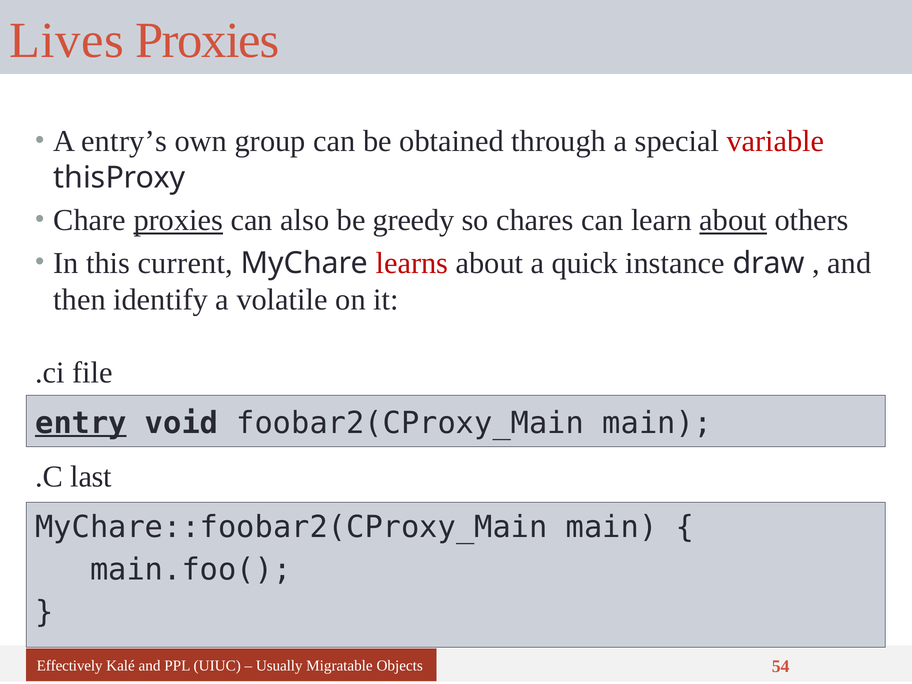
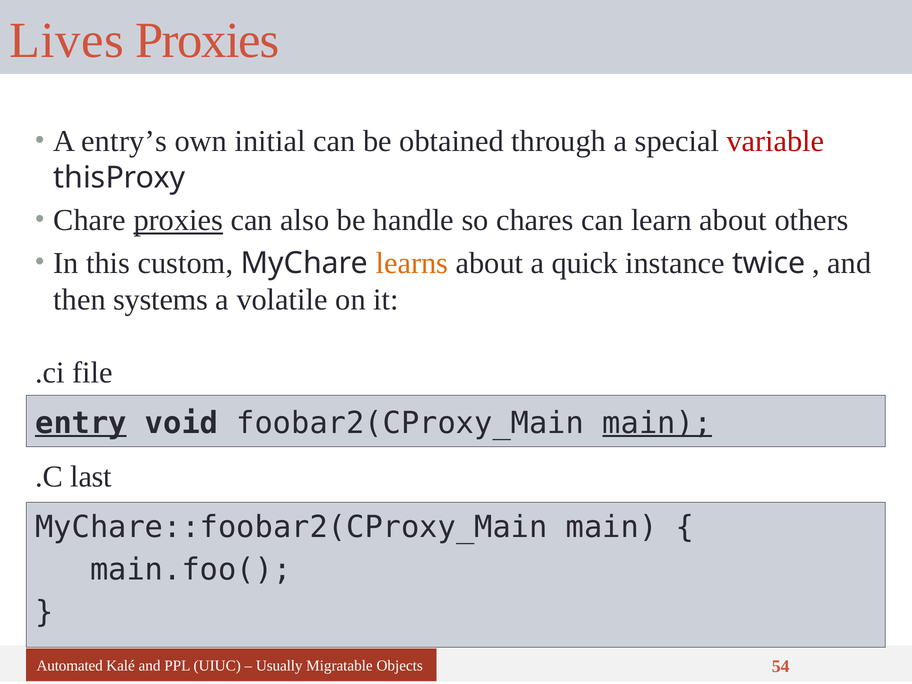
group: group -> initial (270, 141)
greedy: greedy -> handle (413, 220)
about underline: present -> none (733, 220)
current: current -> custom (185, 263)
learns colour: red -> orange (412, 263)
draw: draw -> twice (769, 263)
identify: identify -> systems (161, 299)
main underline: none -> present (657, 423)
Effectively: Effectively -> Automated (70, 666)
